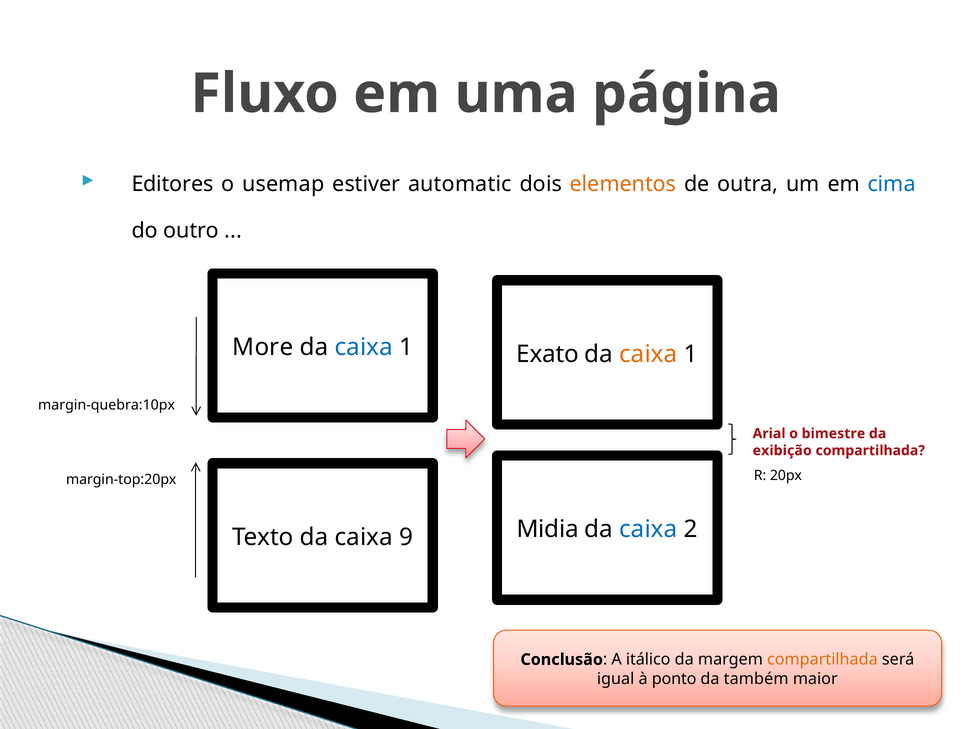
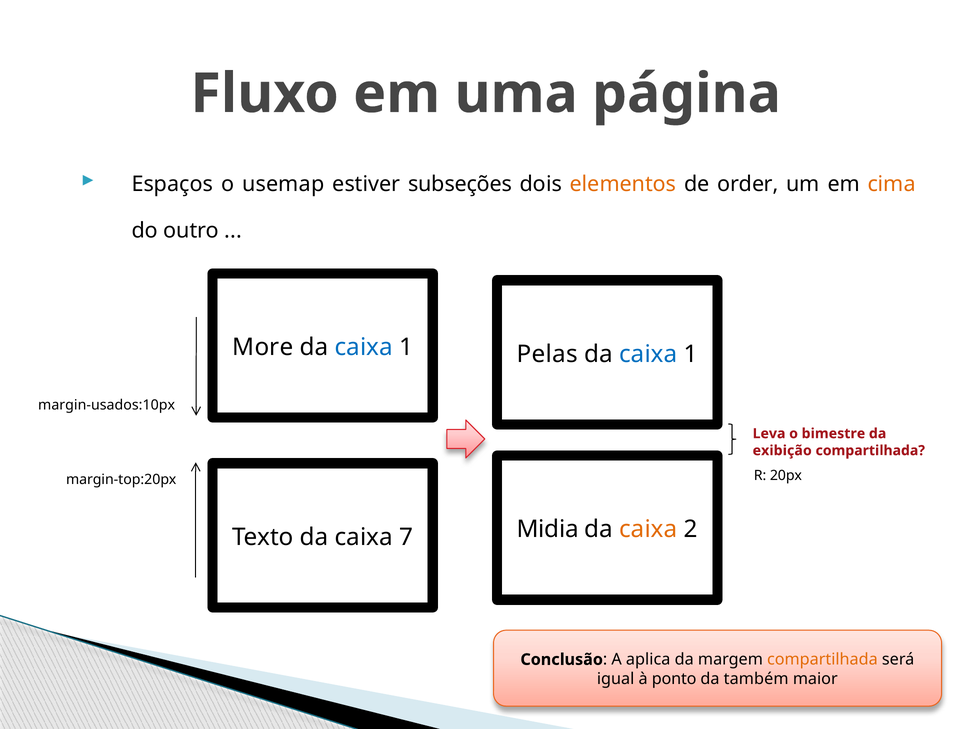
Editores: Editores -> Espaços (172, 184)
automatic: automatic -> subseções (460, 184)
outra: outra -> order (748, 184)
cima colour: blue -> orange (892, 184)
Exato: Exato -> Pelas (547, 354)
caixa colour: orange -> blue (648, 354)
margin-quebra:10px: margin-quebra:10px -> margin-usados:10px (107, 405)
Arial: Arial -> Leva (769, 434)
caixa colour: blue -> orange (648, 529)
9: 9 -> 7 (406, 537)
itálico: itálico -> aplica (648, 660)
